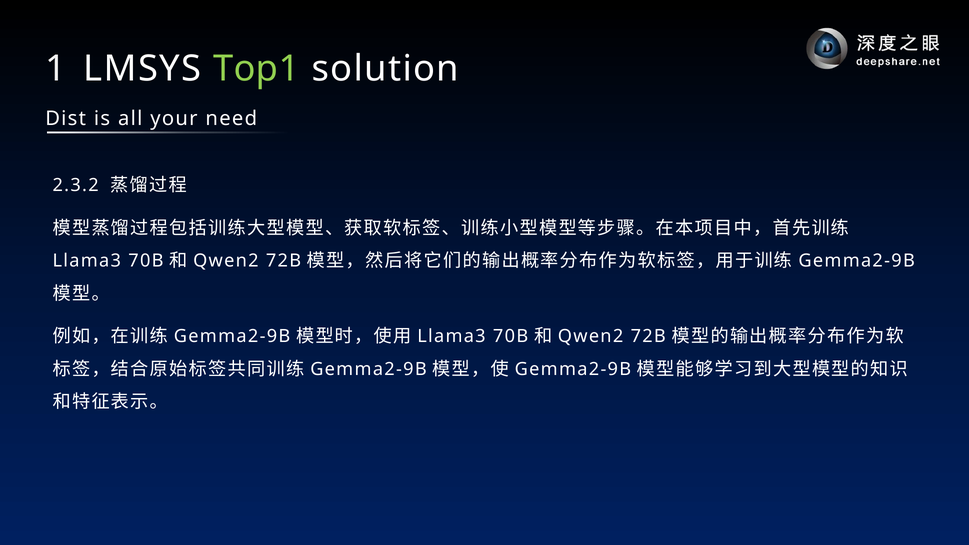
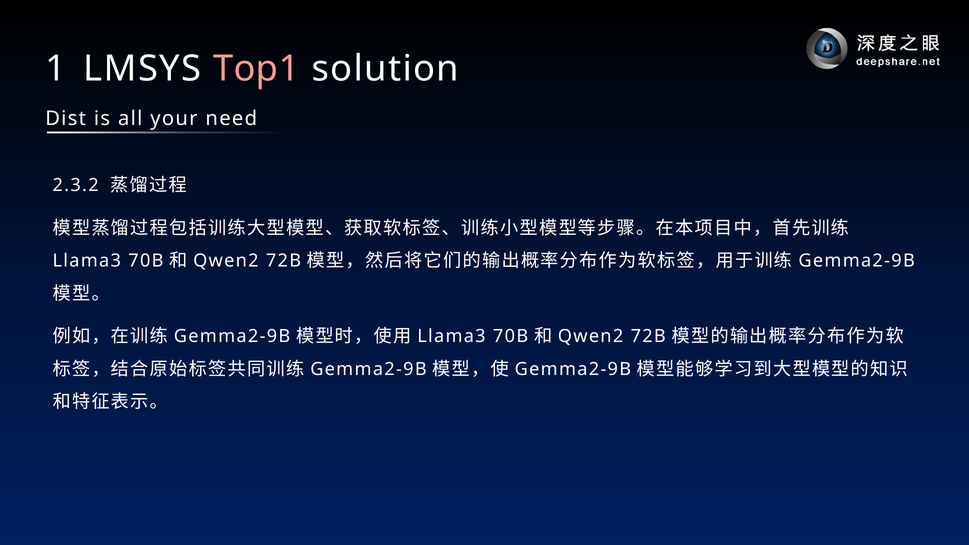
Top1 colour: light green -> pink (256, 69)
